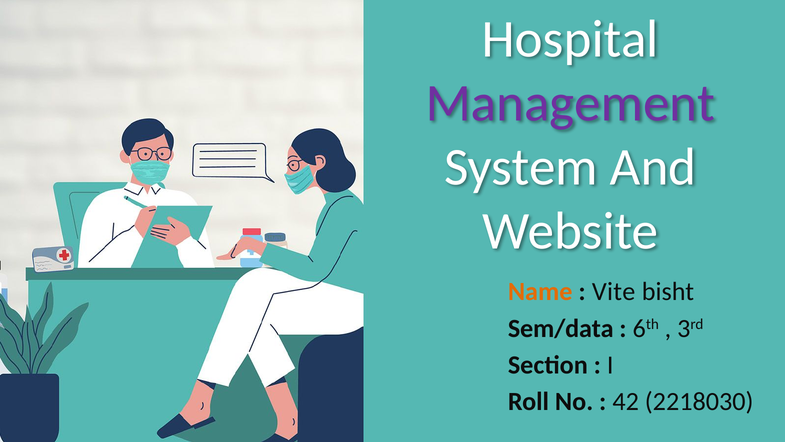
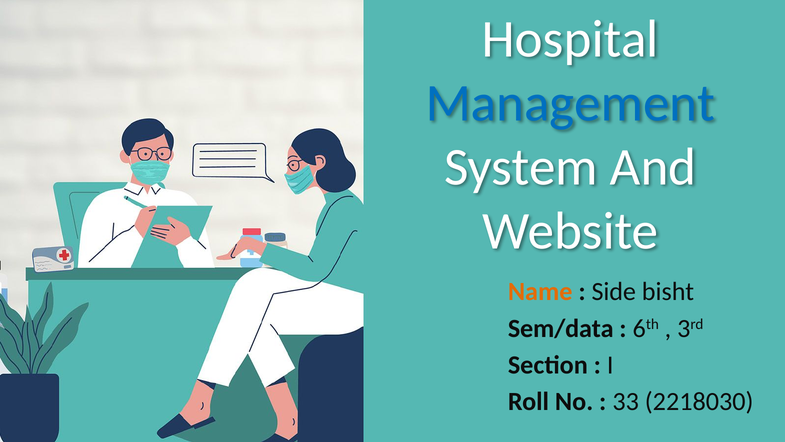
Management colour: purple -> blue (570, 103)
Vite: Vite -> Side (614, 291)
42: 42 -> 33 (626, 401)
